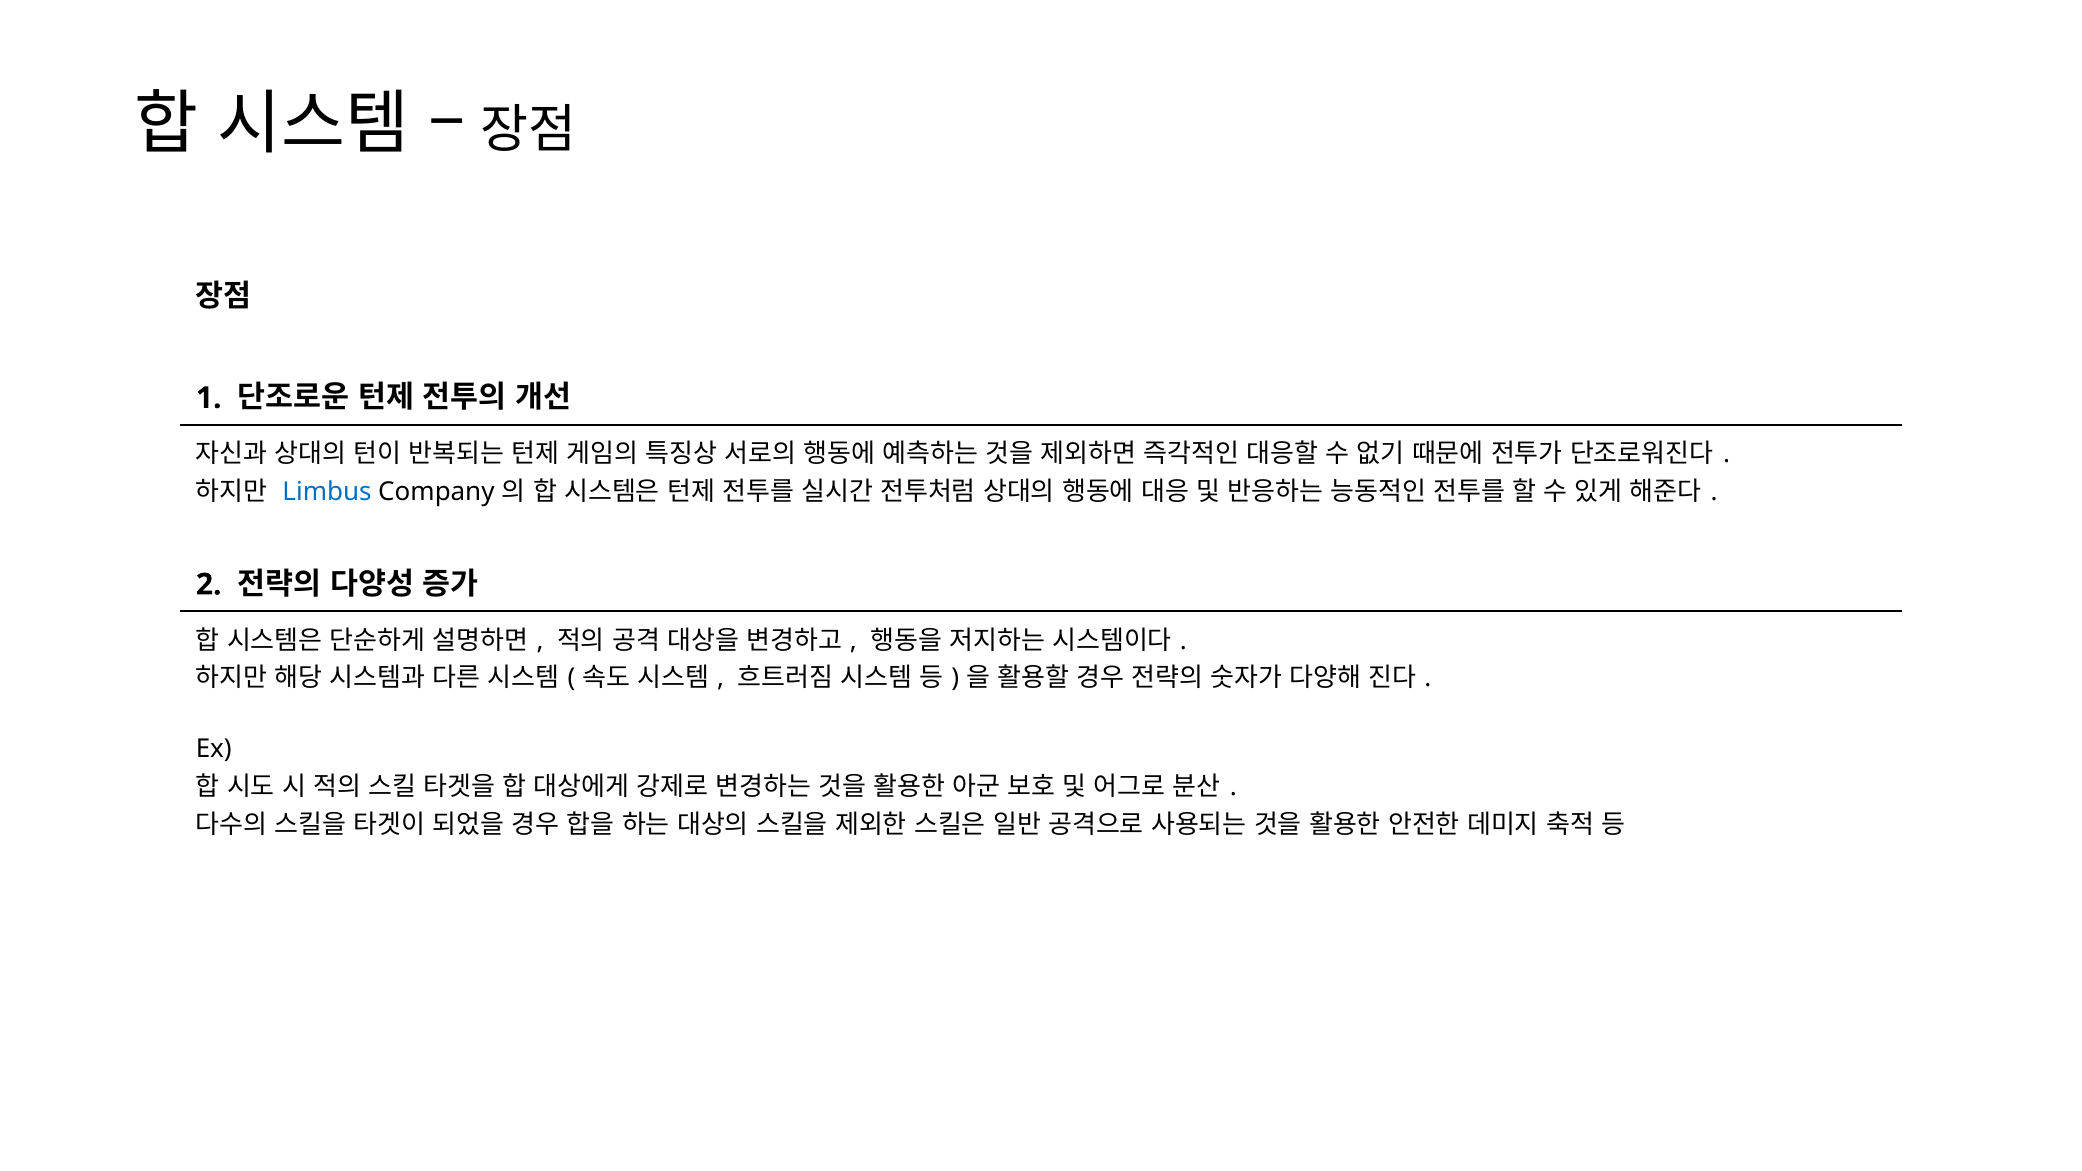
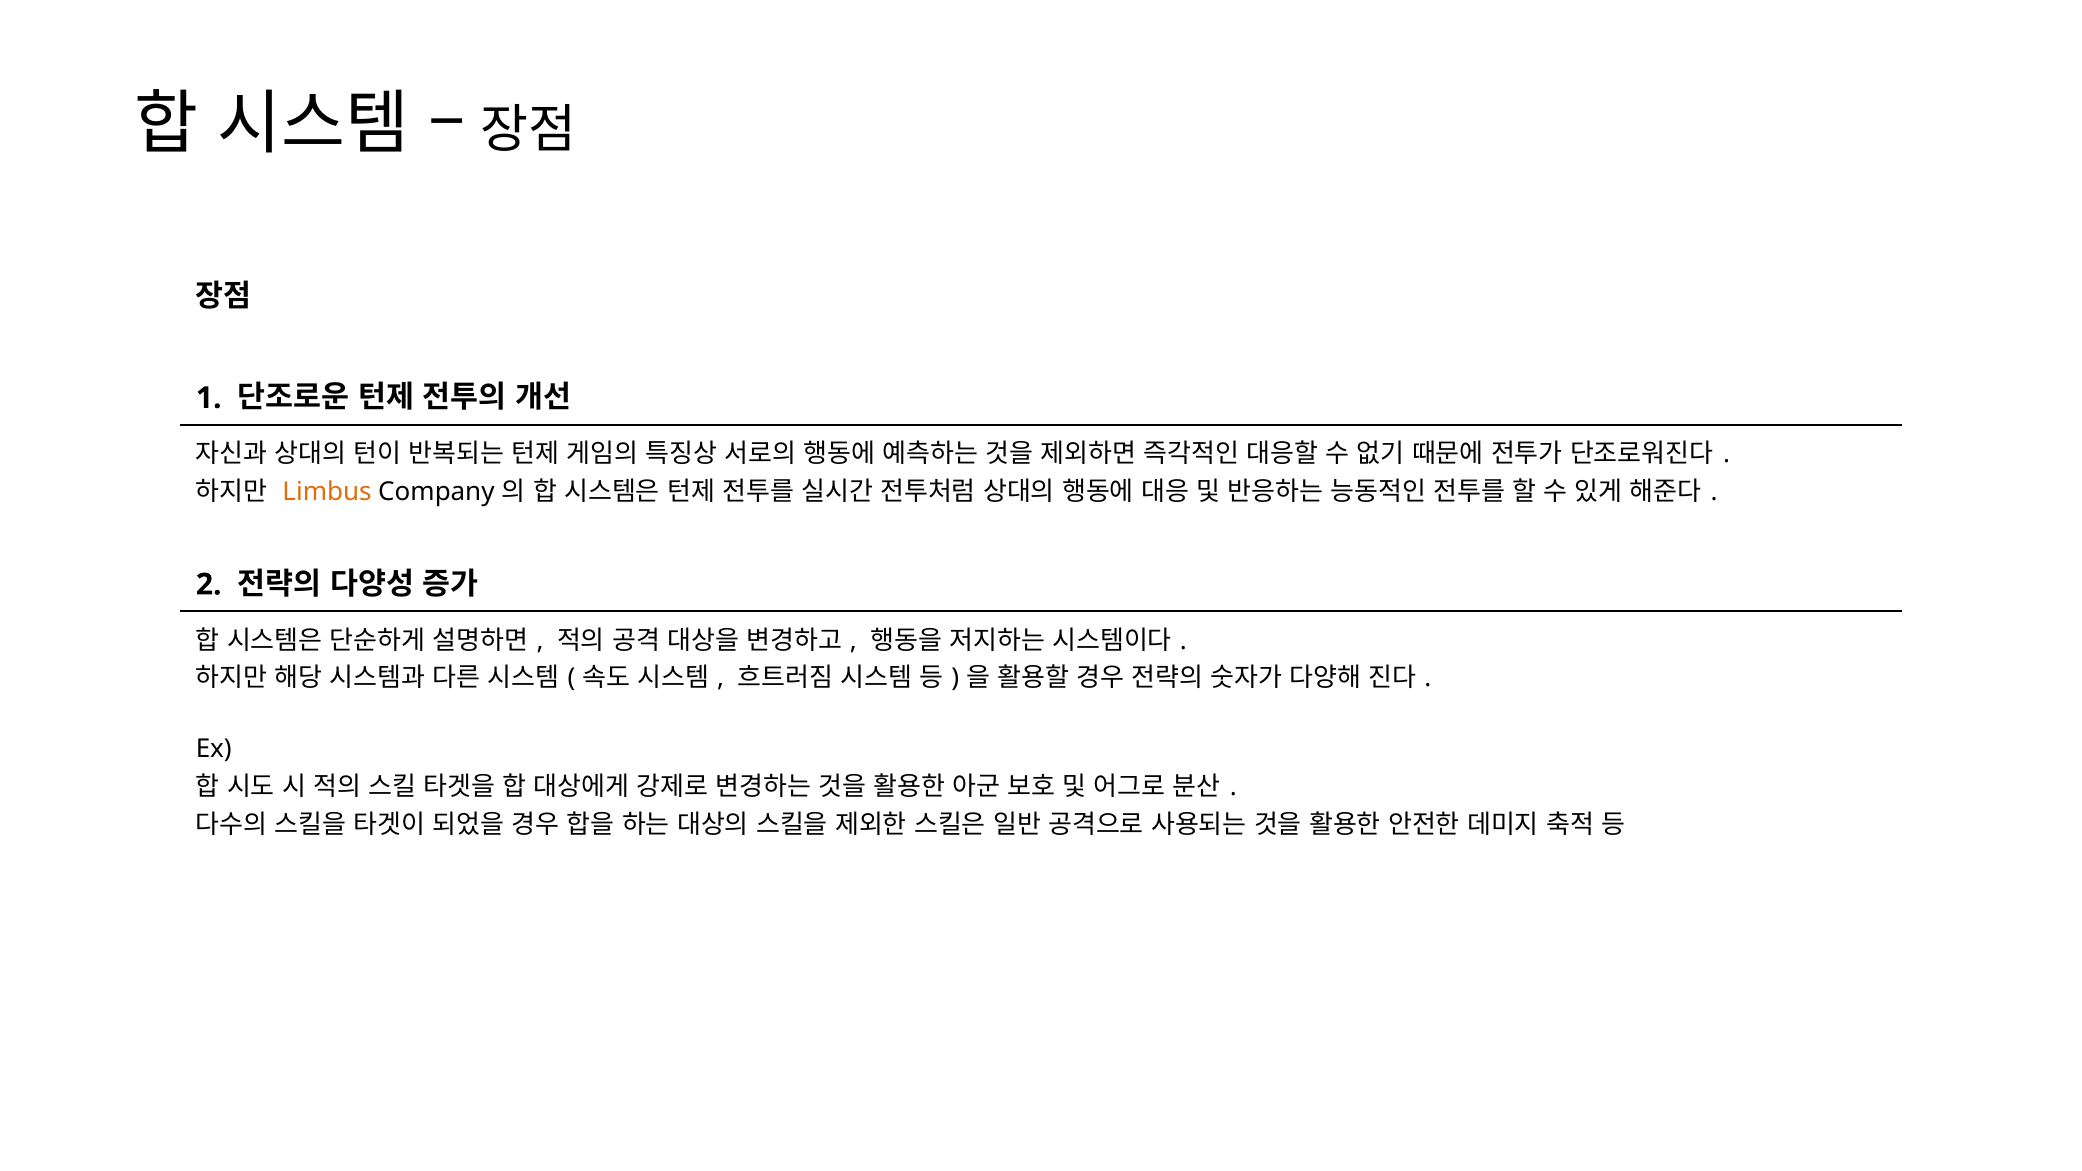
Limbus colour: blue -> orange (327, 492)
